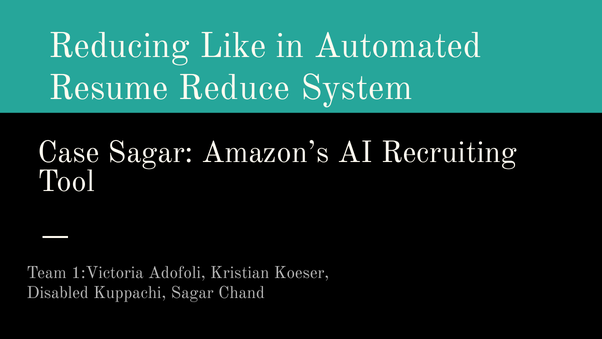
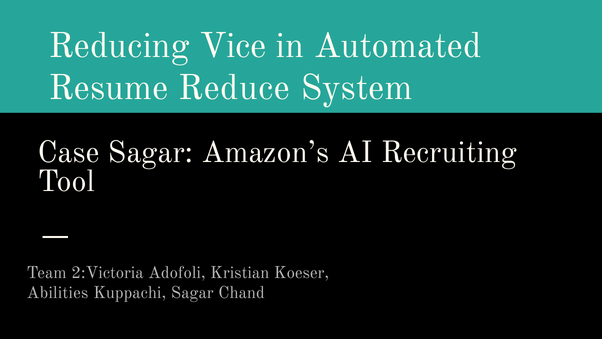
Like: Like -> Vice (233, 45)
1:Victoria: 1:Victoria -> 2:Victoria (107, 272)
Disabled: Disabled -> Abilities (57, 293)
